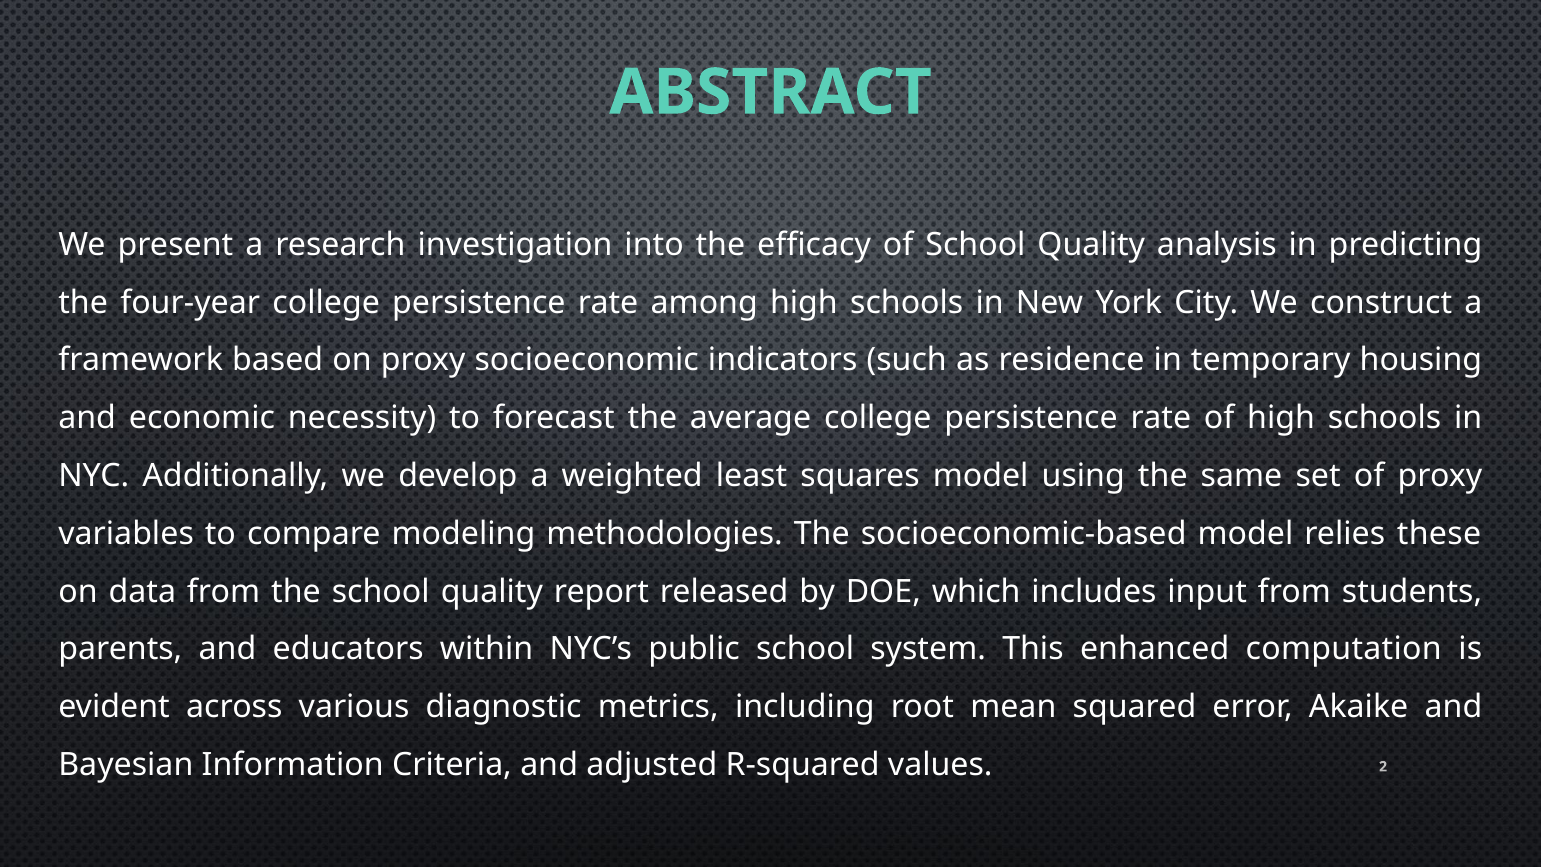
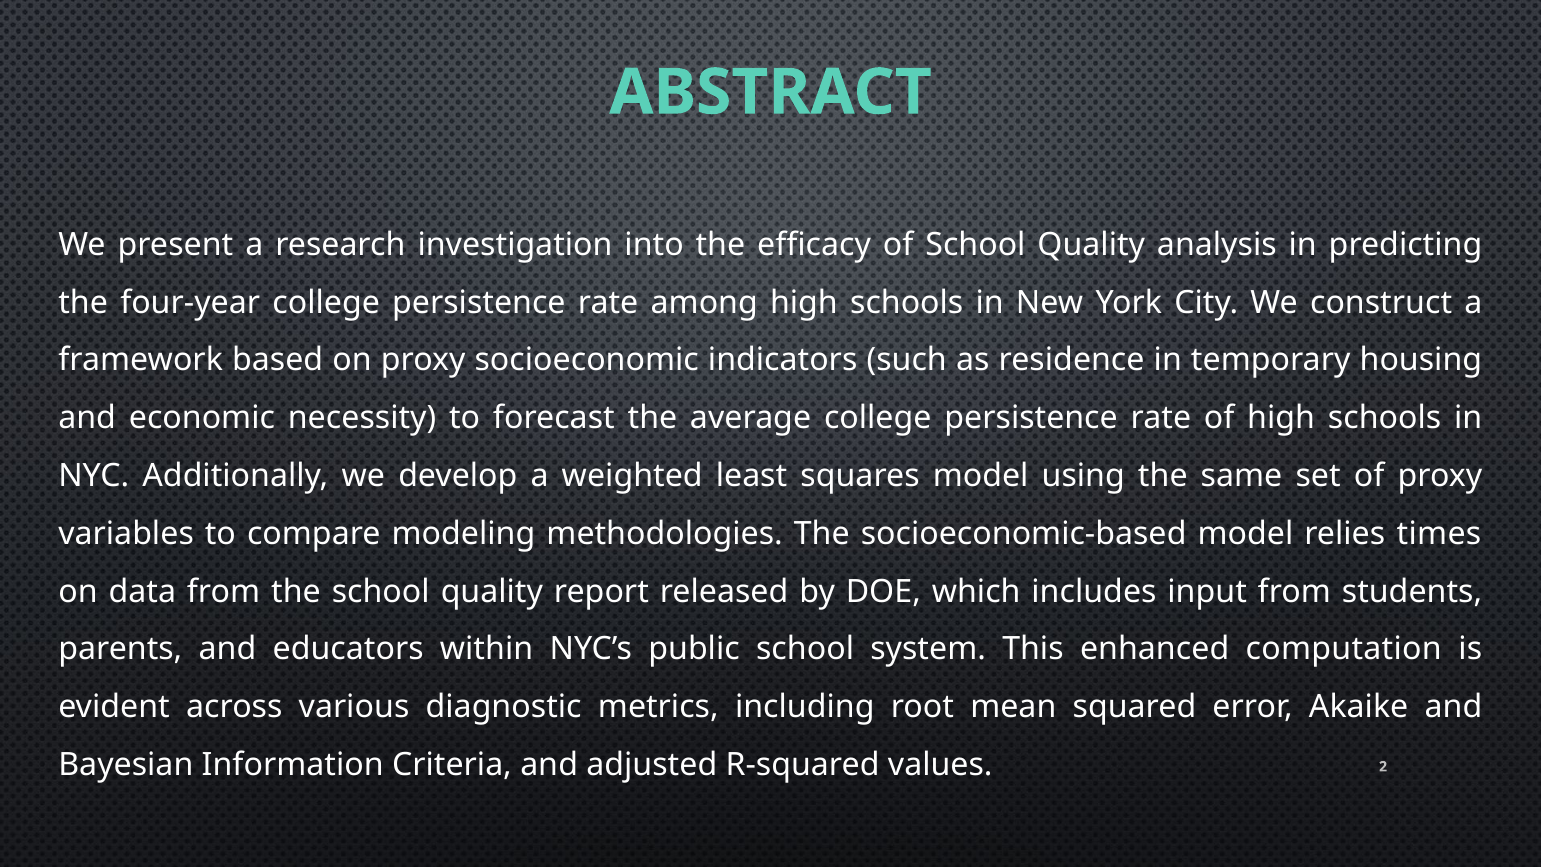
these: these -> times (1439, 534)
